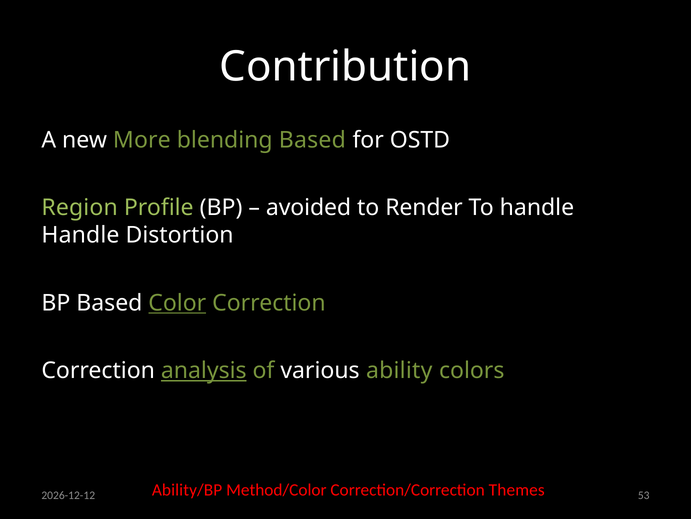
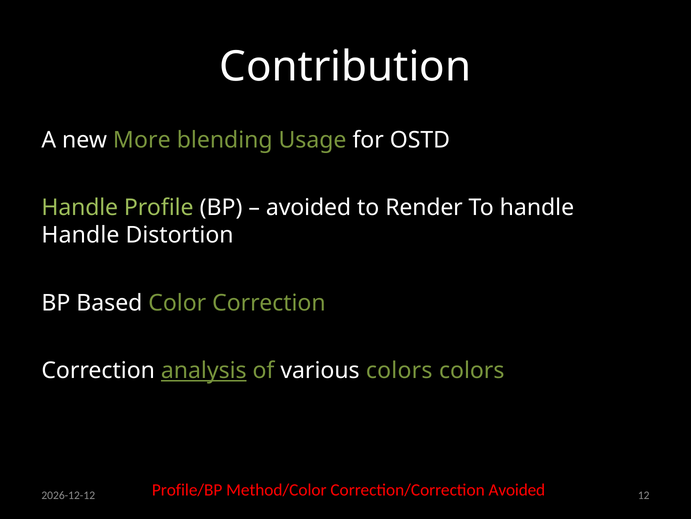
blending Based: Based -> Usage (312, 140)
Region: Region -> Handle (80, 207)
Color underline: present -> none (177, 303)
various ability: ability -> colors (399, 370)
Ability/BP: Ability/BP -> Profile/BP (187, 489)
Correction/Correction Themes: Themes -> Avoided (517, 489)
53: 53 -> 12 (644, 495)
